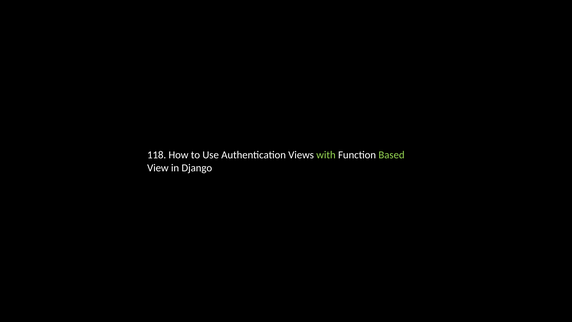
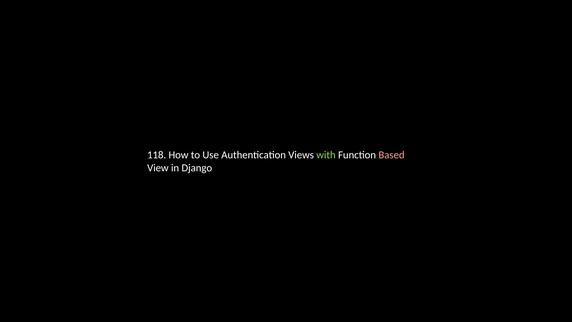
Based colour: light green -> pink (392, 155)
